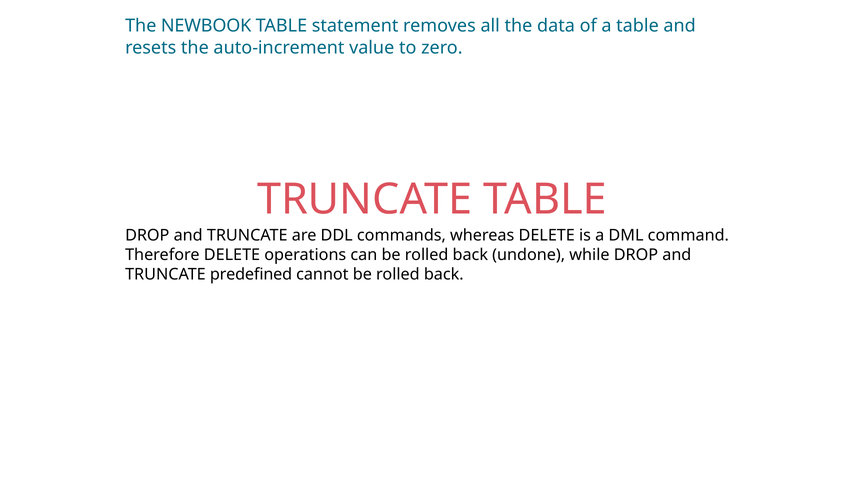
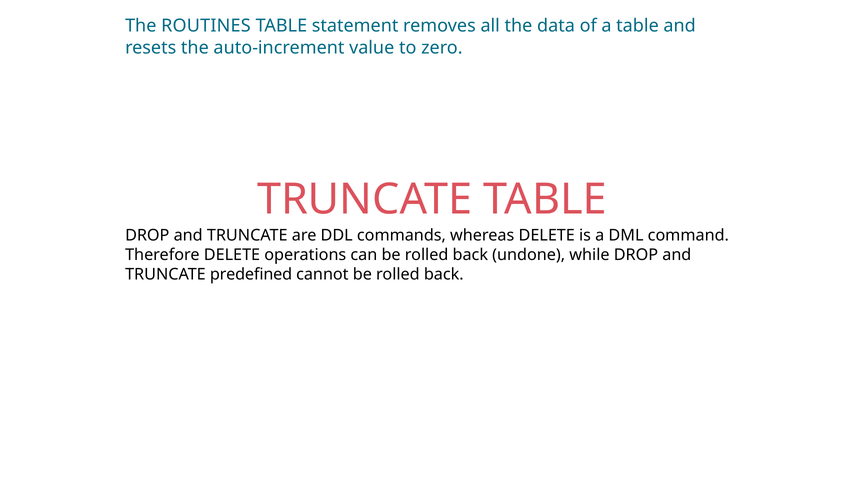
NEWBOOK: NEWBOOK -> ROUTINES (206, 26)
